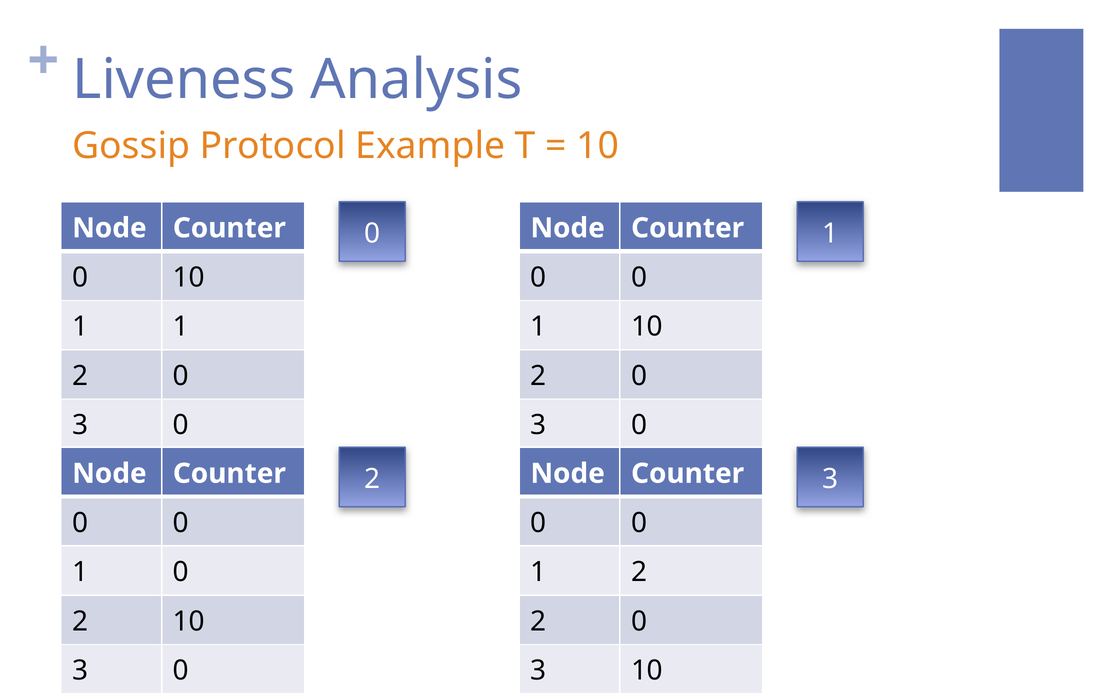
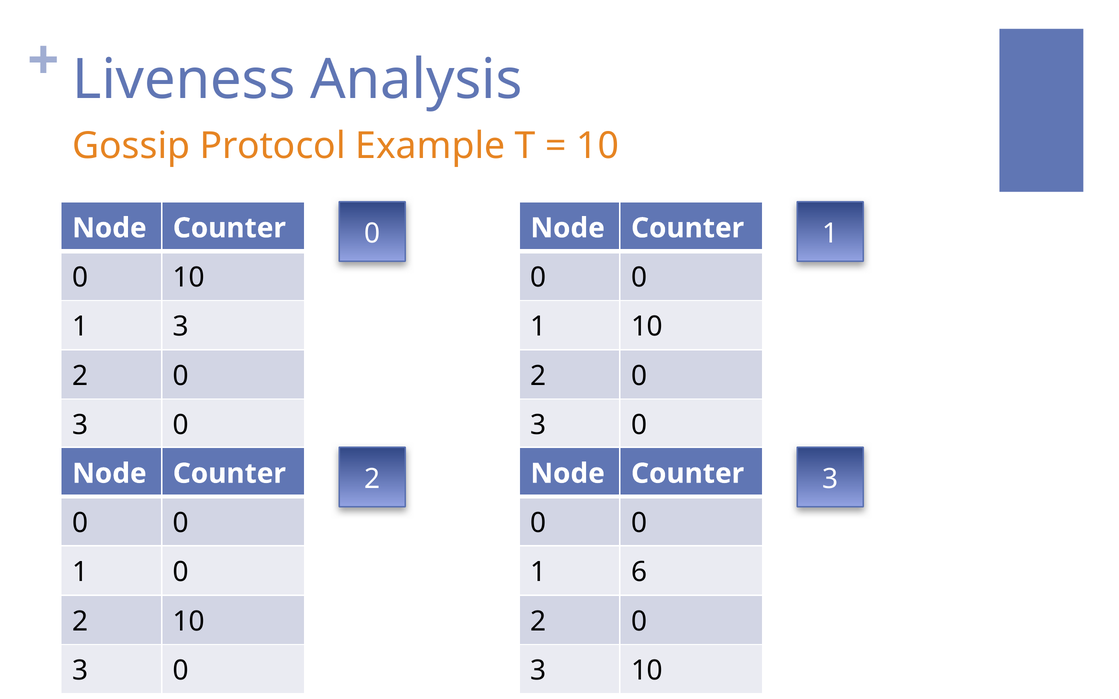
1 1: 1 -> 3 (181, 327)
2: 2 -> 6 (639, 572)
